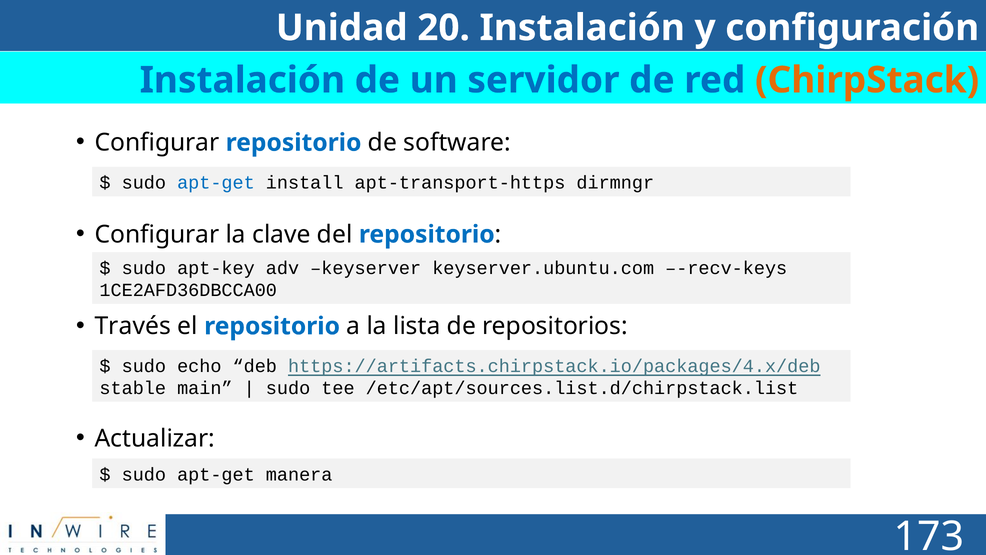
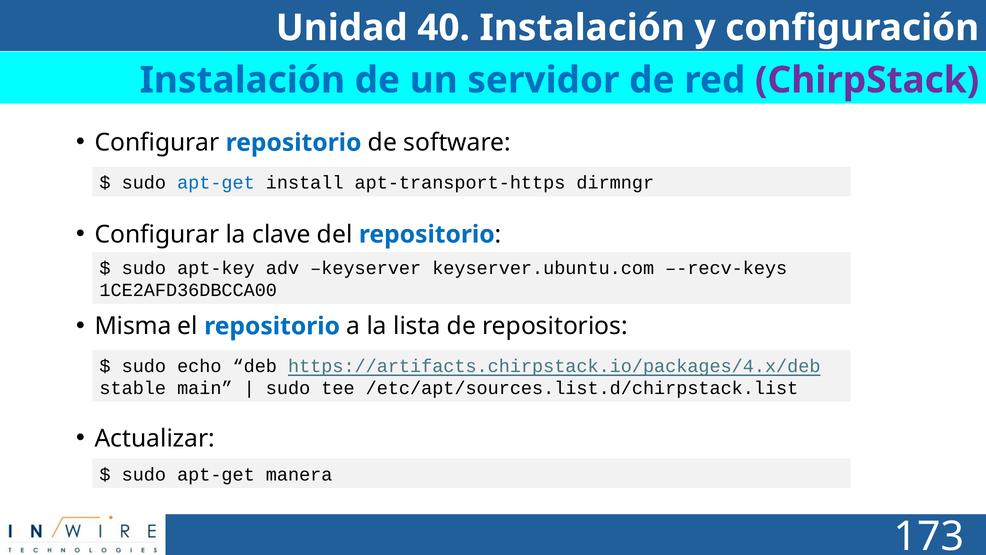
20: 20 -> 40 (444, 28)
ChirpStack colour: orange -> purple (867, 80)
Través: Través -> Misma (133, 326)
